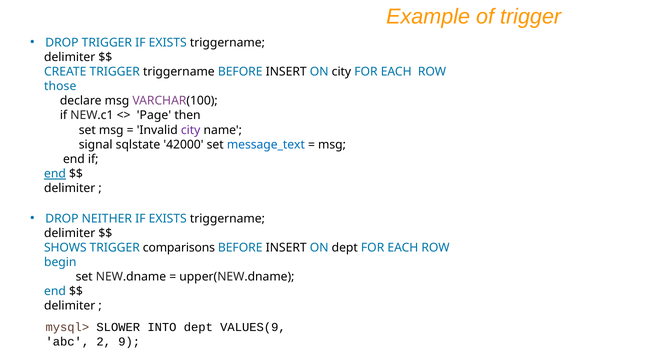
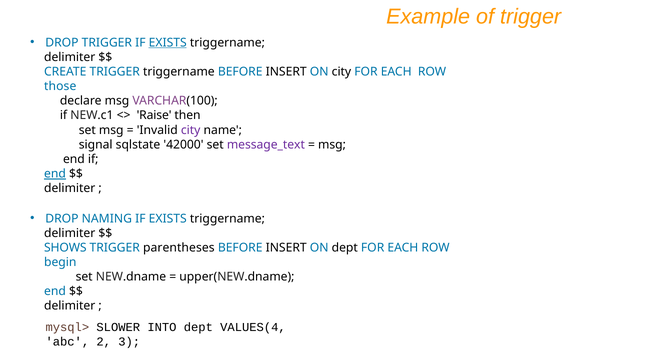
EXISTS underline: none -> present (168, 43)
Page: Page -> Raise (154, 115)
message_text colour: blue -> purple (266, 145)
NEITHER: NEITHER -> NAMING (107, 218)
comparisons: comparisons -> parentheses (179, 248)
VALUES(9: VALUES(9 -> VALUES(4 (253, 327)
9: 9 -> 3 (129, 342)
